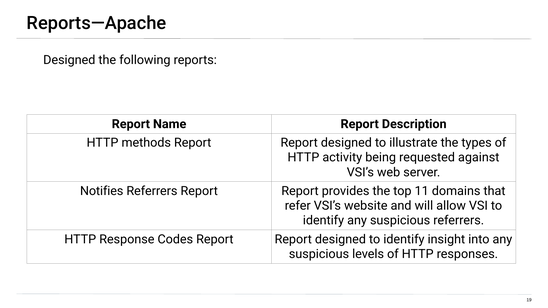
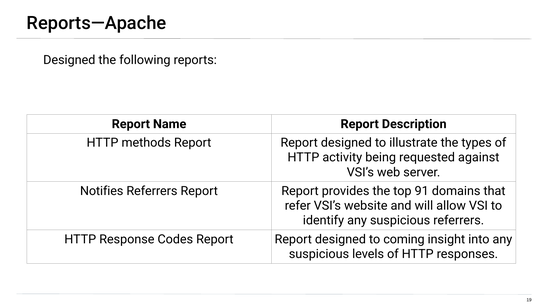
11: 11 -> 91 (422, 191)
designed to identify: identify -> coming (404, 240)
